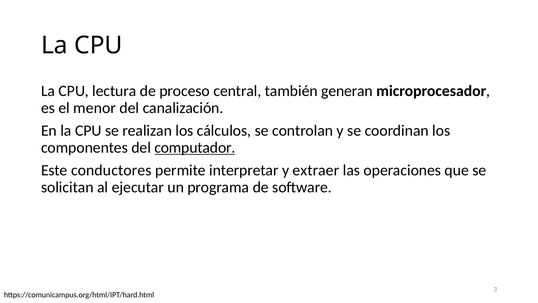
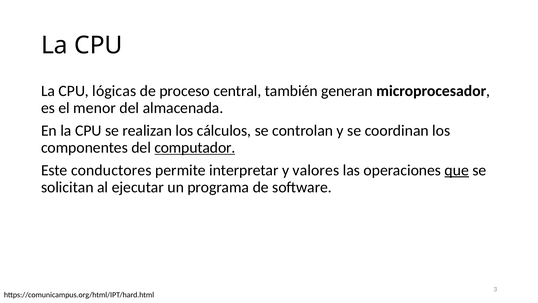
lectura: lectura -> lógicas (114, 91)
canalización: canalización -> almacenada (183, 108)
extraer: extraer -> valores (316, 170)
que underline: none -> present (457, 170)
